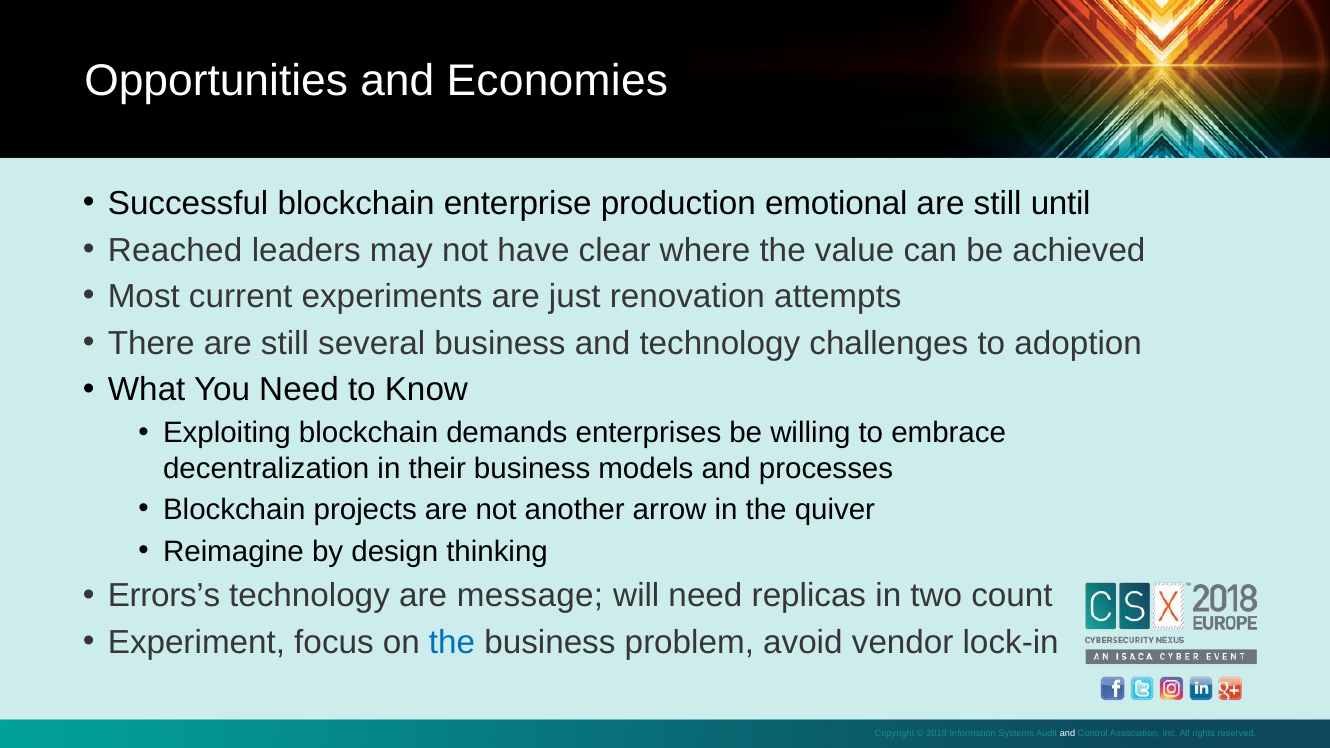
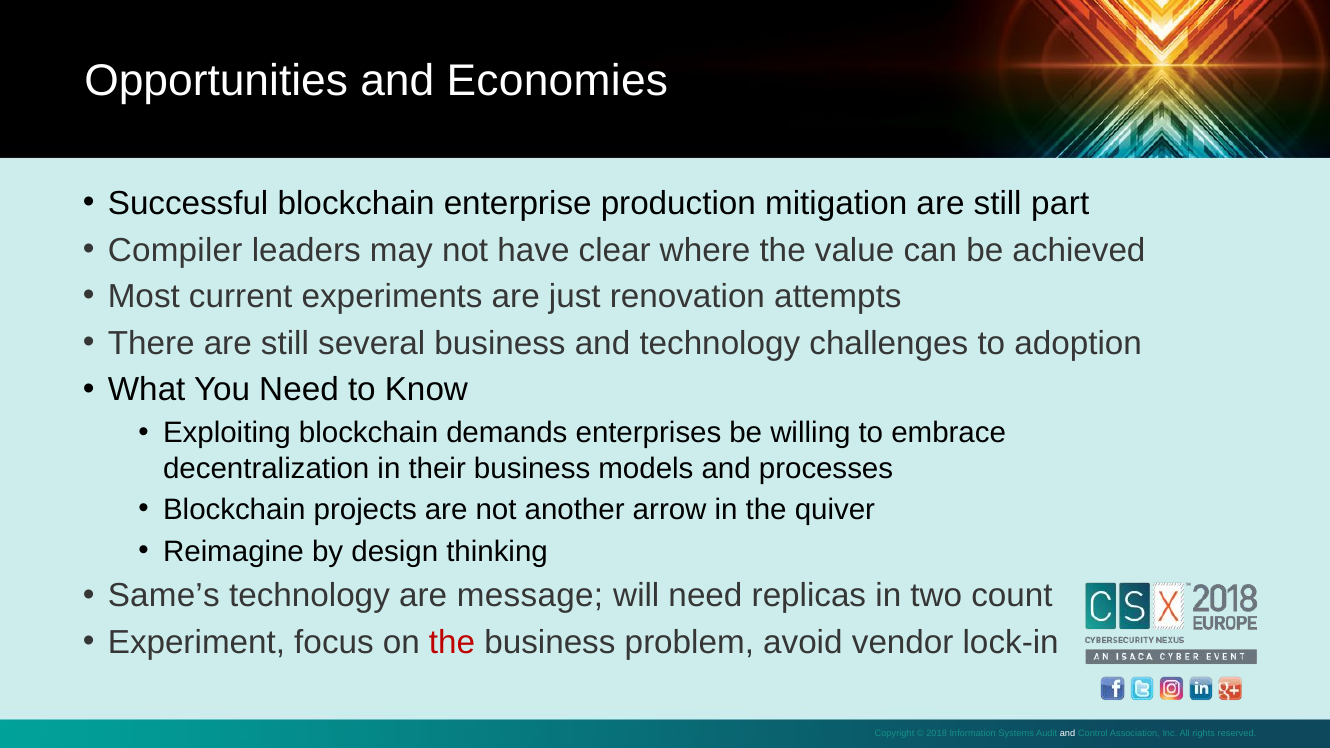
emotional: emotional -> mitigation (836, 204)
until: until -> part (1060, 204)
Reached: Reached -> Compiler (175, 250)
Errors’s: Errors’s -> Same’s (164, 596)
the colour: blue -> red (452, 643)
